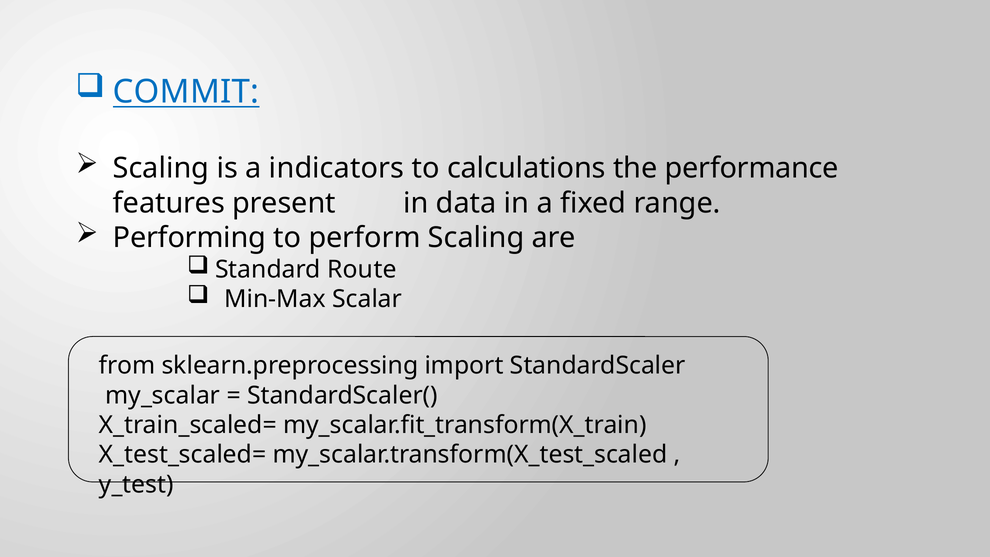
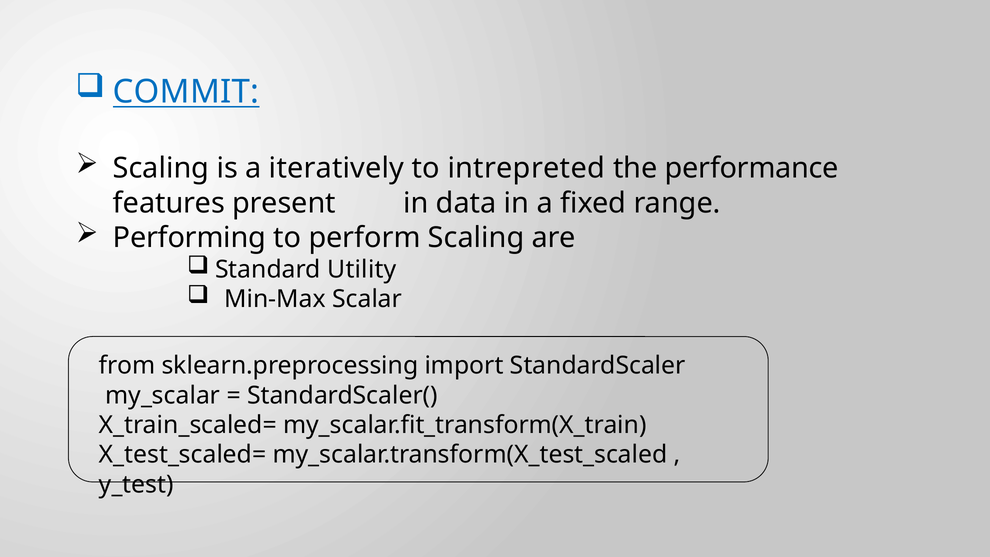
indicators: indicators -> iteratively (337, 168)
calculations: calculations -> intrepreted (526, 168)
Route: Route -> Utility (362, 270)
